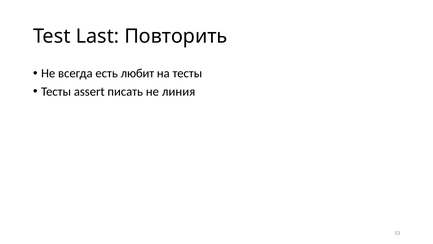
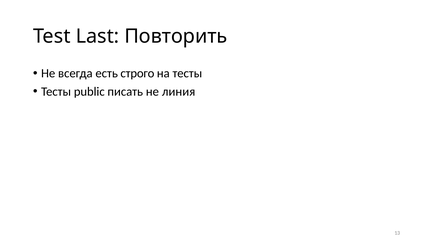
любит: любит -> строго (137, 73)
assert: assert -> public (89, 91)
